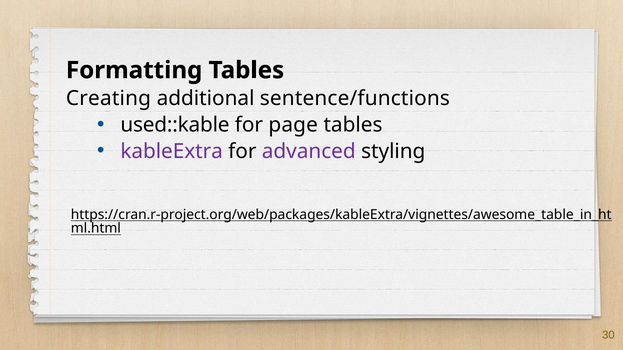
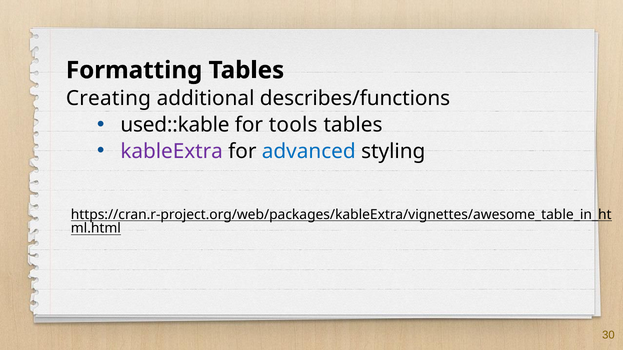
sentence/functions: sentence/functions -> describes/functions (355, 99)
page: page -> tools (293, 125)
advanced colour: purple -> blue (309, 151)
